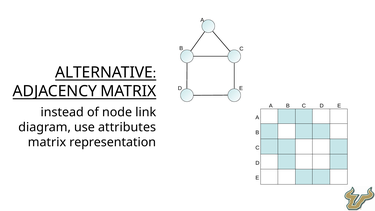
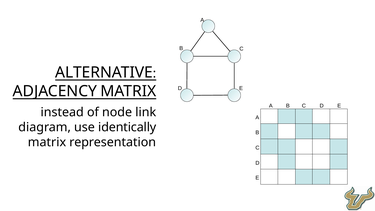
attributes: attributes -> identically (127, 127)
